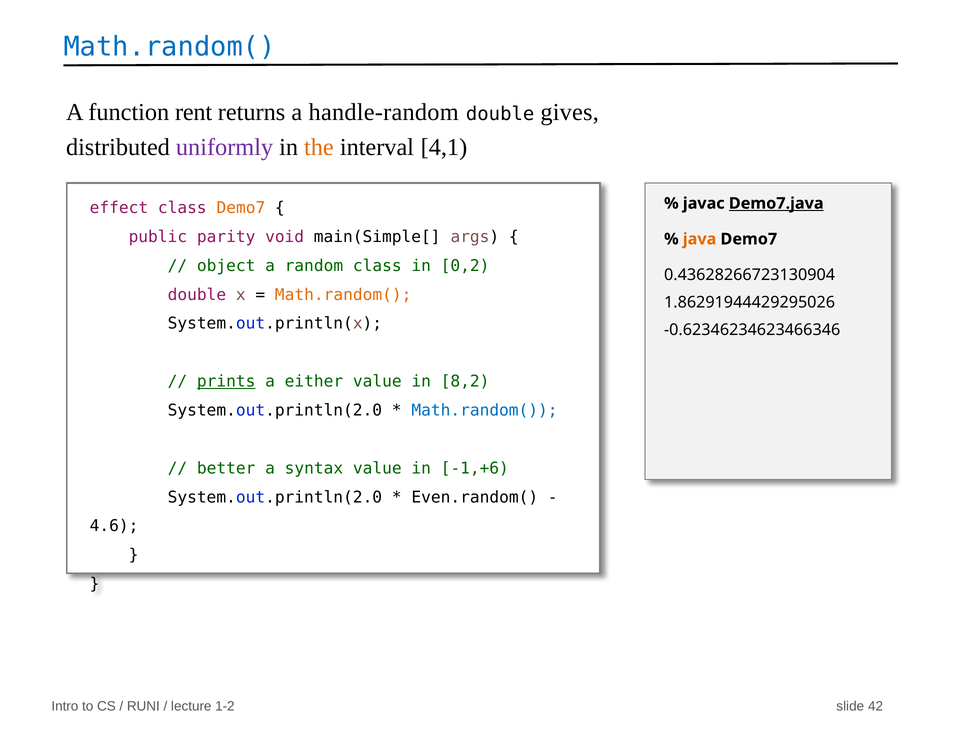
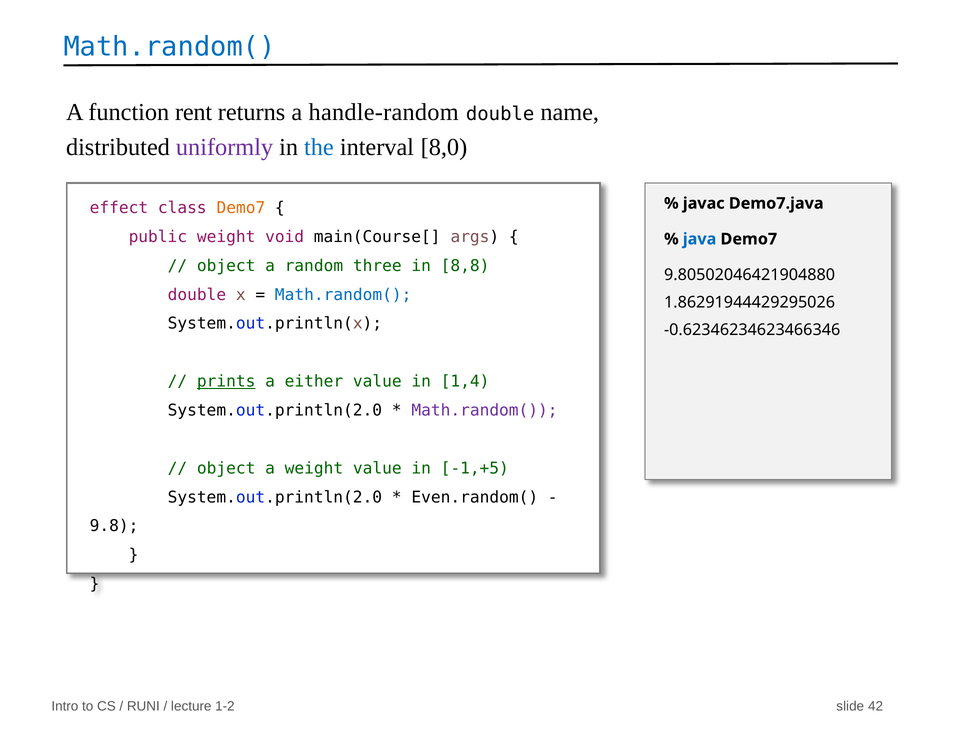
gives: gives -> name (570, 112)
the colour: orange -> blue (319, 147)
4,1: 4,1 -> 8,0 (444, 147)
Demo7.java underline: present -> none (776, 203)
public parity: parity -> weight (226, 237)
main(Simple[: main(Simple[ -> main(Course[ (377, 237)
java colour: orange -> blue (700, 239)
random class: class -> three (377, 266)
0,2: 0,2 -> 8,8 (465, 266)
0.43628266723130904: 0.43628266723130904 -> 9.80502046421904880 (750, 275)
Math.random( colour: orange -> blue (343, 295)
8,2: 8,2 -> 1,4 (465, 381)
Math.random( colour: blue -> purple (485, 410)
better: better -> object (226, 468)
a syntax: syntax -> weight (314, 468)
-1,+6: -1,+6 -> -1,+5 (475, 468)
4.6: 4.6 -> 9.8 (114, 526)
